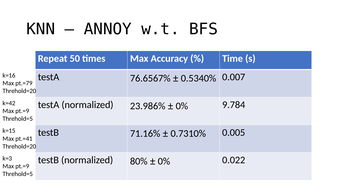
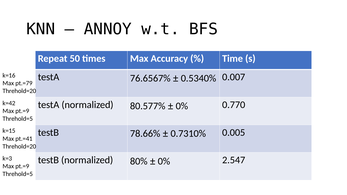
23.986%: 23.986% -> 80.577% (148, 106)
9.784: 9.784 -> 0.770 (234, 105)
71.16%: 71.16% -> 78.66% (145, 134)
0.022: 0.022 -> 2.547 (234, 160)
